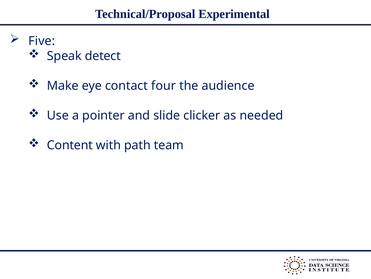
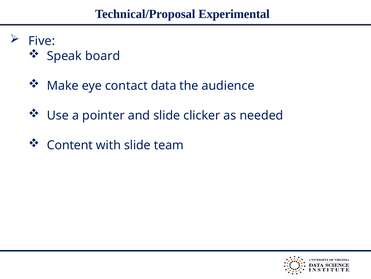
detect: detect -> board (103, 56)
four: four -> data (164, 86)
with path: path -> slide (137, 145)
